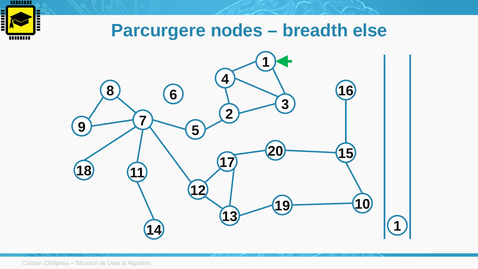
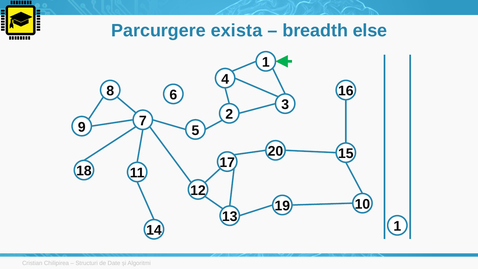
nodes: nodes -> exista (237, 30)
